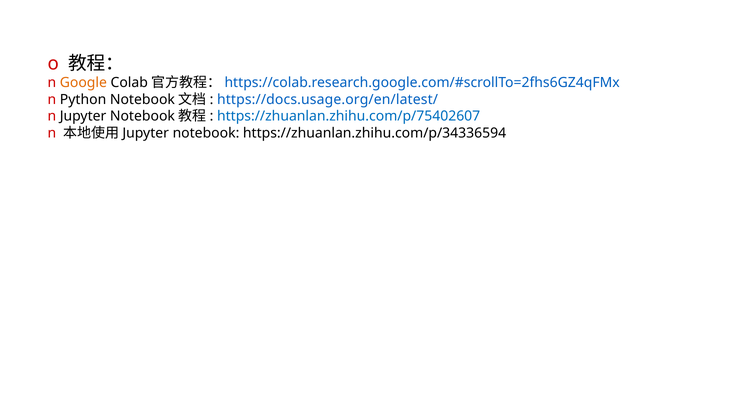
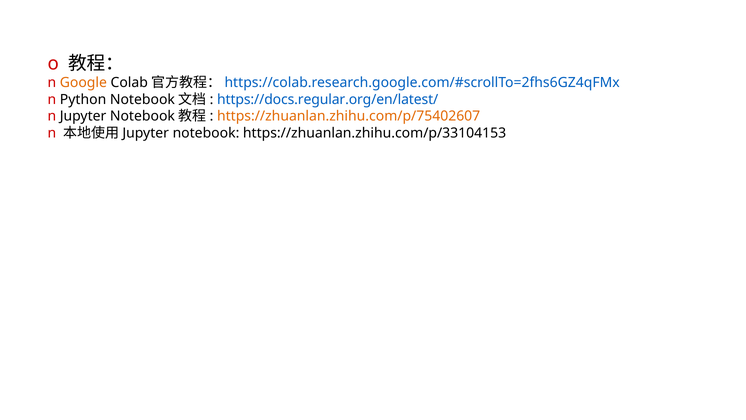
https://docs.usage.org/en/latest/: https://docs.usage.org/en/latest/ -> https://docs.regular.org/en/latest/ (328, 99)
https://zhuanlan.zhihu.com/p/75402607 colour: blue -> orange (349, 116)
https://zhuanlan.zhihu.com/p/34336594: https://zhuanlan.zhihu.com/p/34336594 -> https://zhuanlan.zhihu.com/p/33104153 (375, 133)
